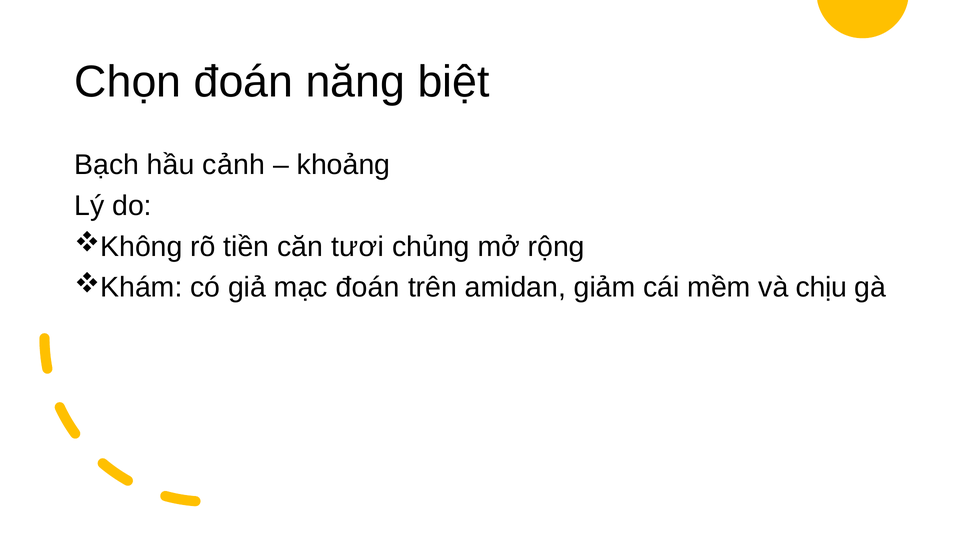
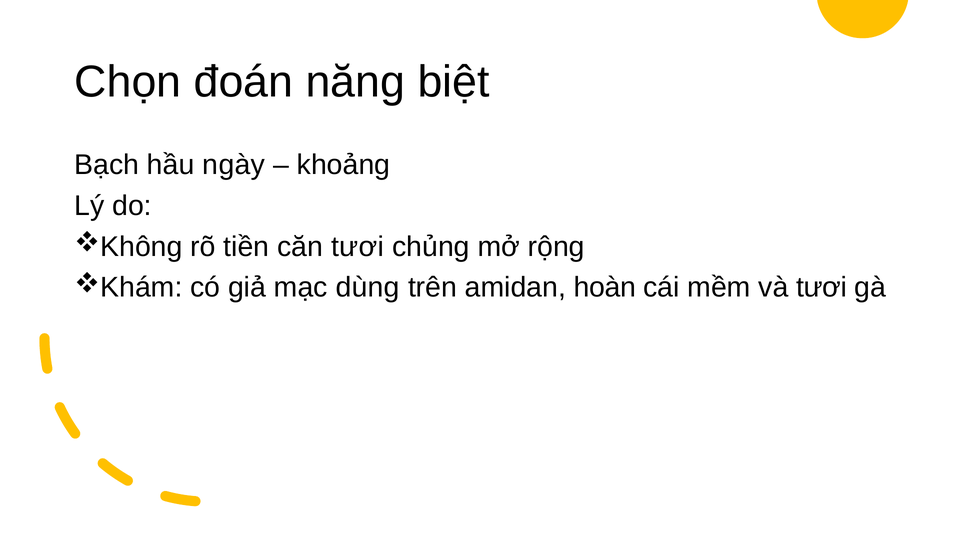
cảnh: cảnh -> ngày (234, 165)
mạc đoán: đoán -> dùng (368, 288)
giảm: giảm -> hoàn (605, 288)
và chịu: chịu -> tươi (822, 288)
